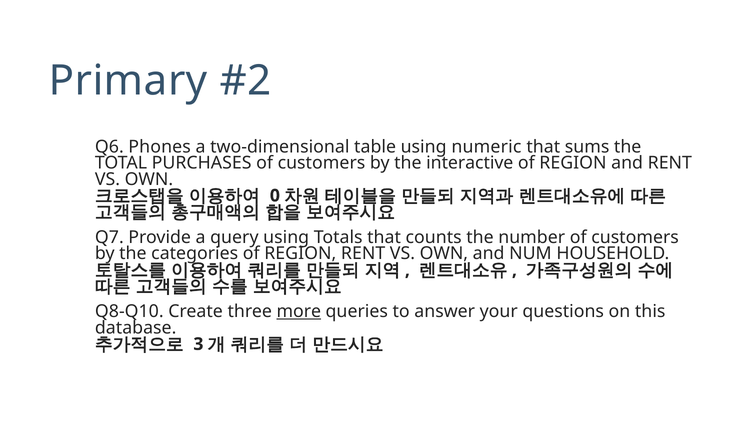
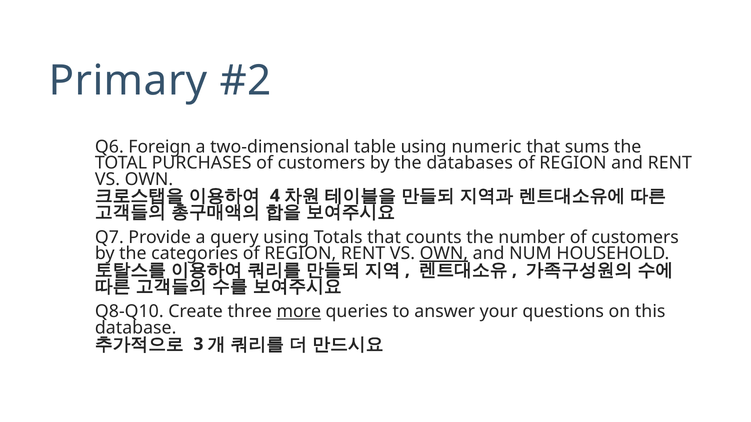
Phones: Phones -> Foreign (160, 147)
interactive: interactive -> databases (470, 163)
0: 0 -> 4 (275, 196)
OWN underline: none -> present (444, 254)
